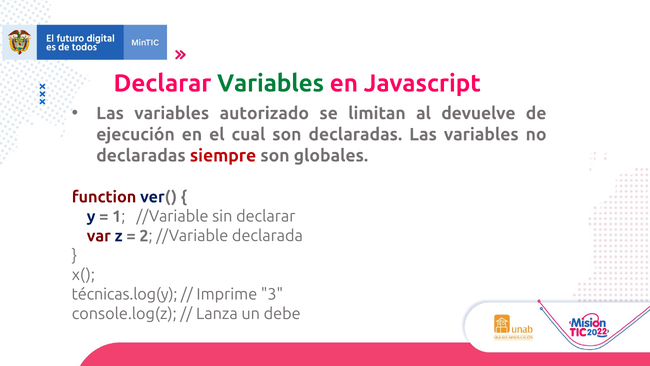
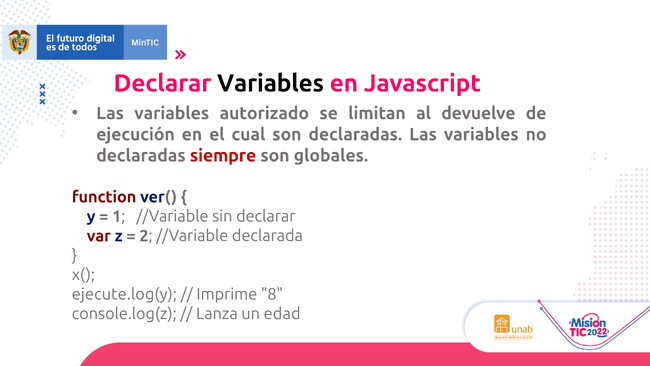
Variables colour: green -> black (271, 83)
técnicas.log(y: técnicas.log(y -> ejecute.log(y (124, 294)
3: 3 -> 8 (272, 294)
debe: debe -> edad (282, 314)
